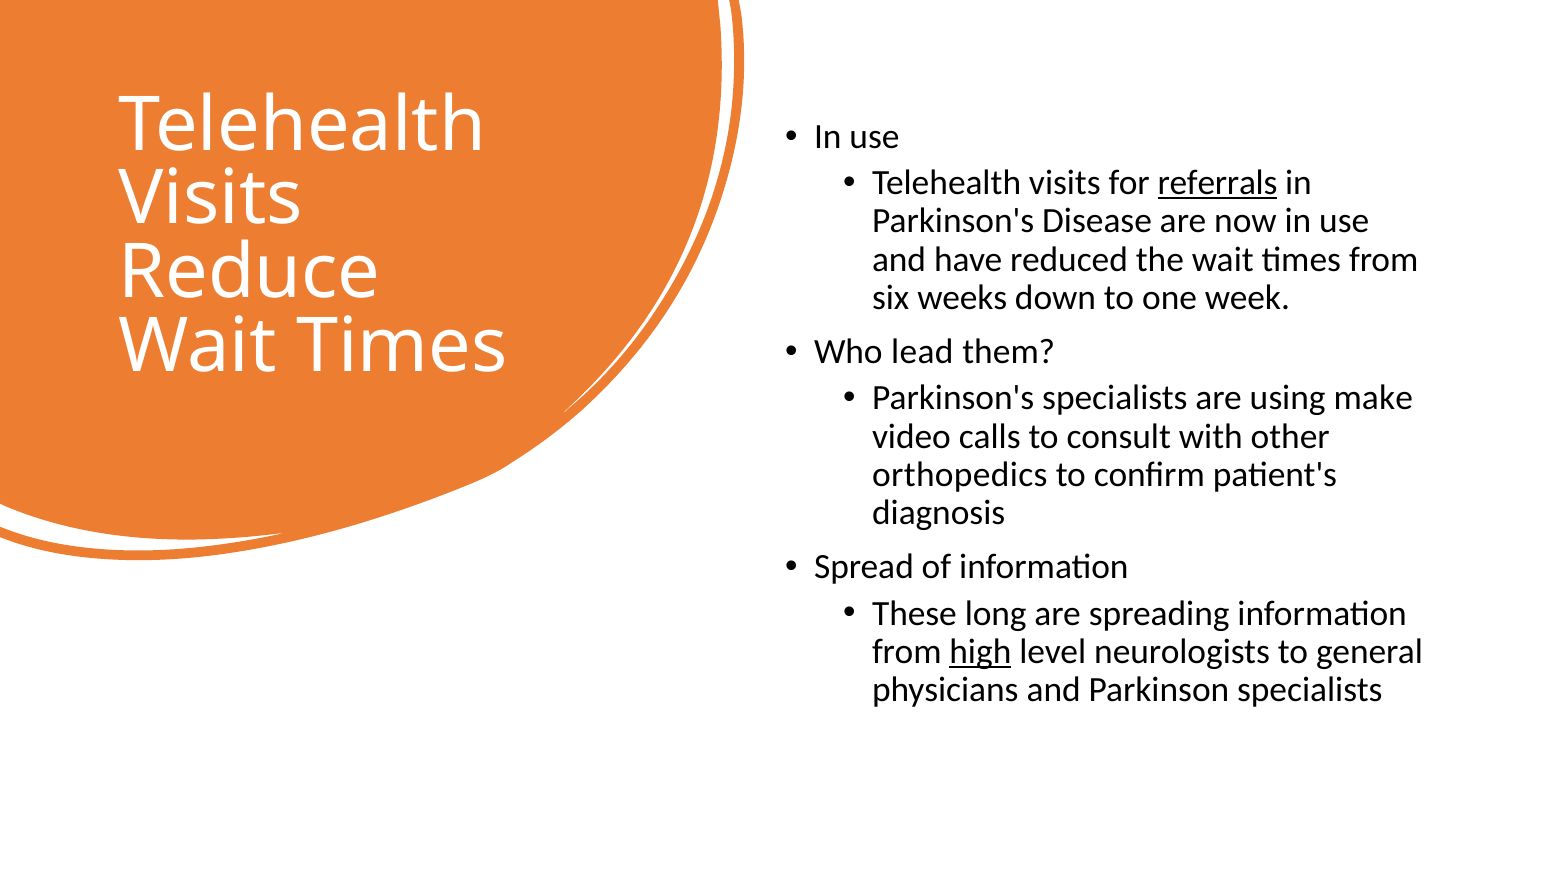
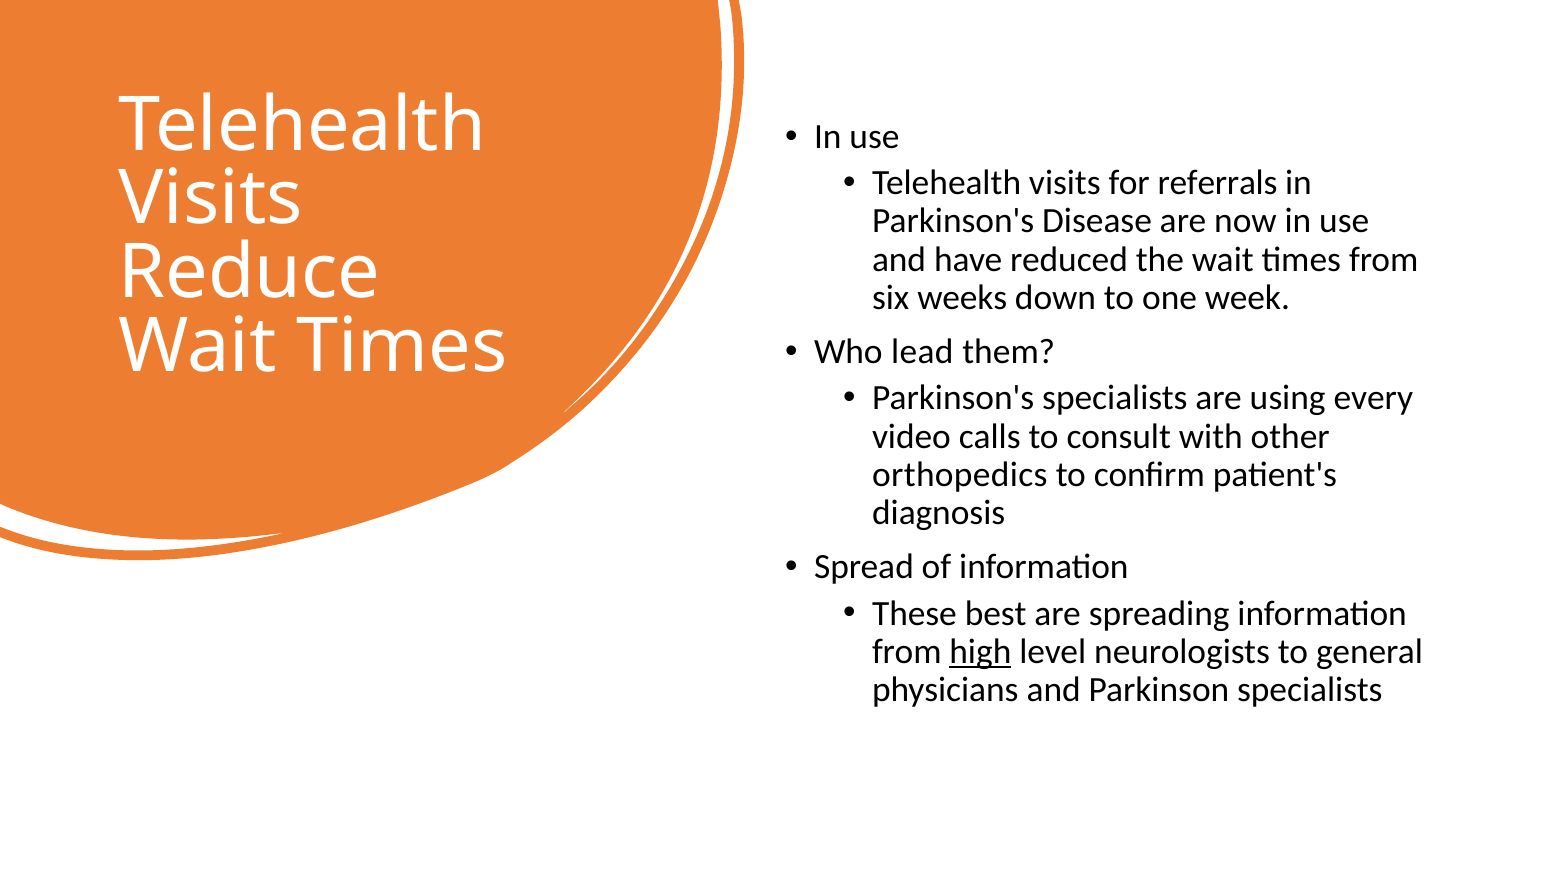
referrals underline: present -> none (1218, 183)
make: make -> every (1373, 398)
long: long -> best (996, 614)
